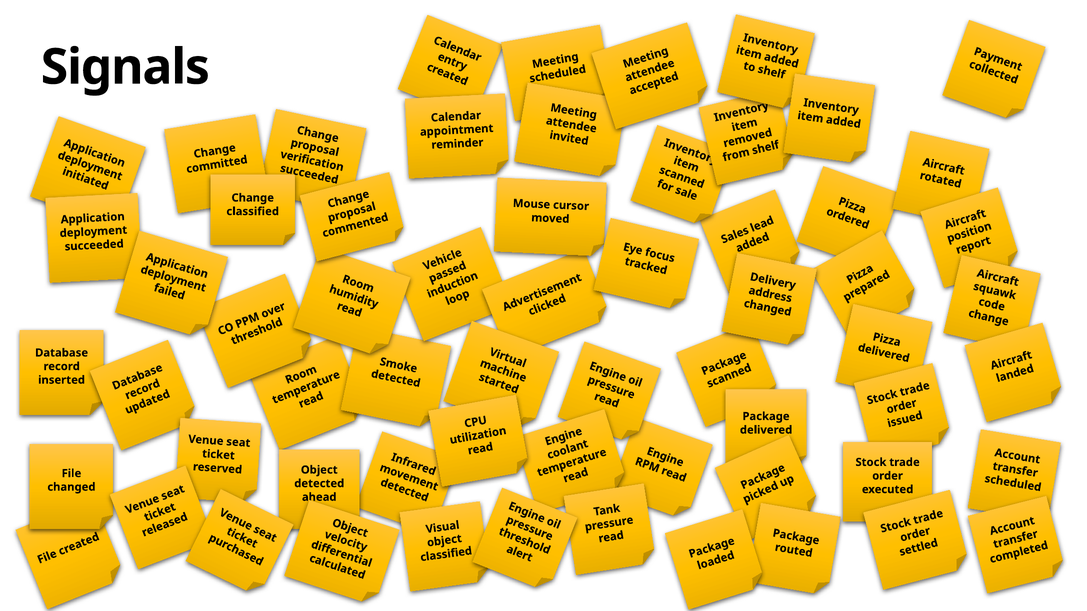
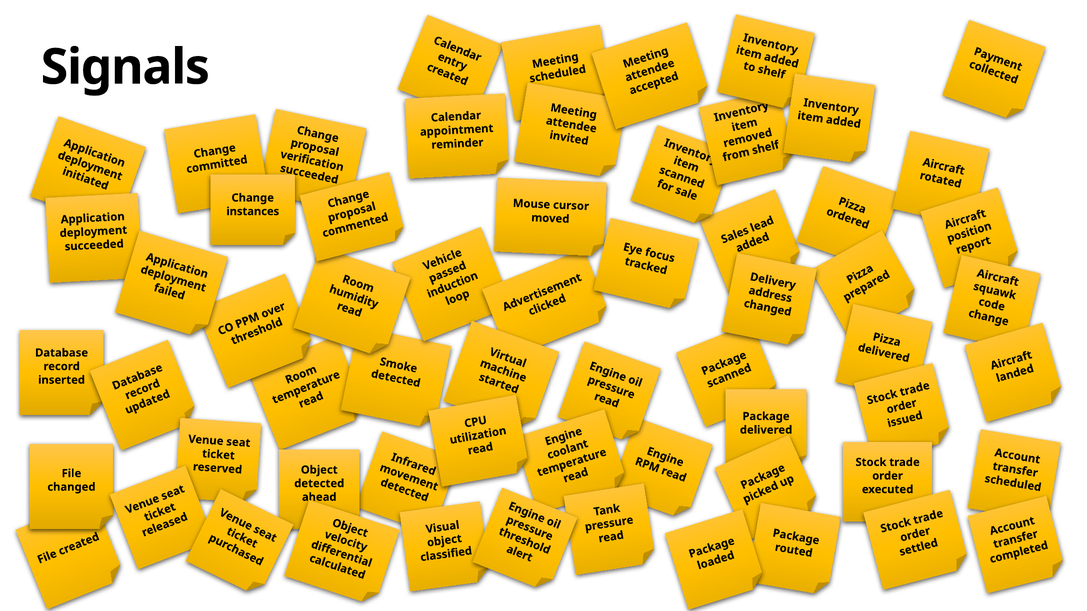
classified: classified -> instances (253, 212)
